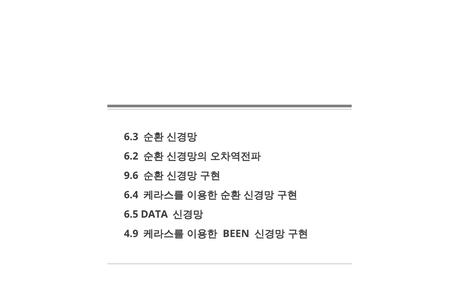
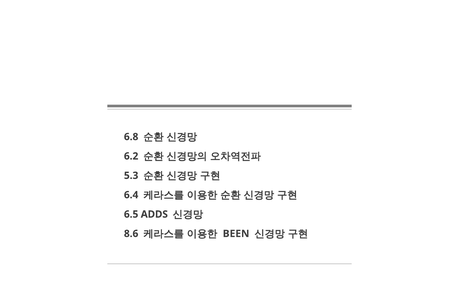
6.3: 6.3 -> 6.8 (131, 137)
9.6: 9.6 -> 5.3 (131, 176)
DATA: DATA -> ADDS (154, 214)
4.9: 4.9 -> 8.6 (131, 234)
